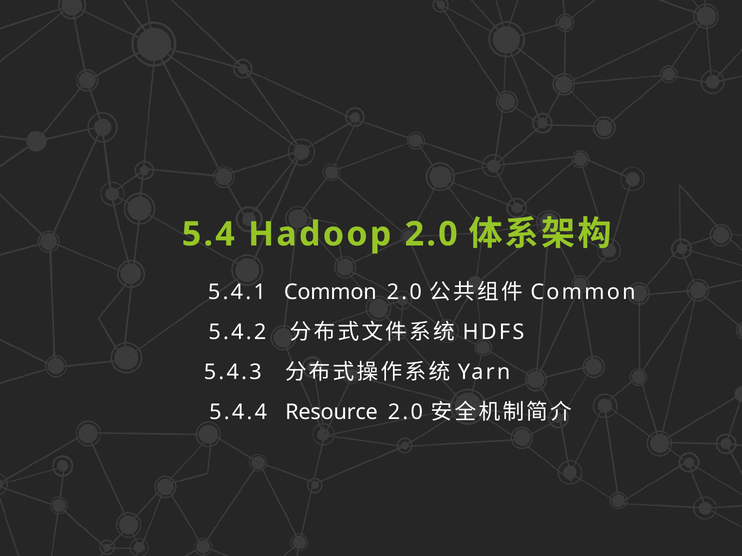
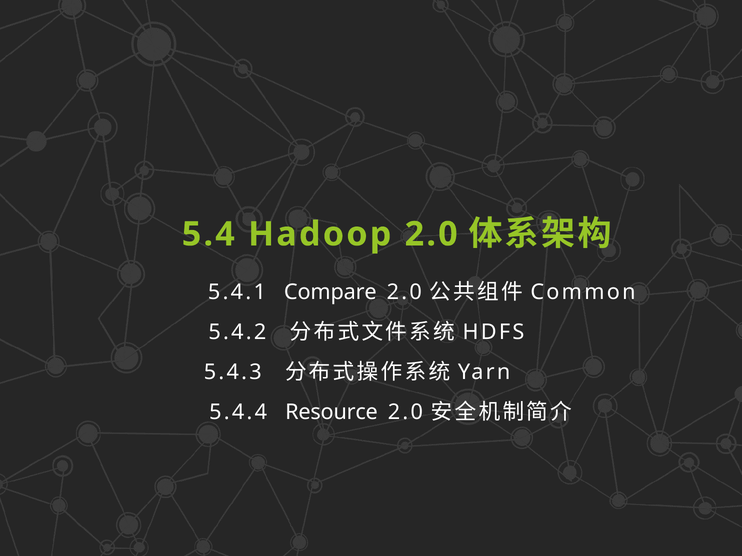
5.4.1 Common: Common -> Compare (330, 293)
